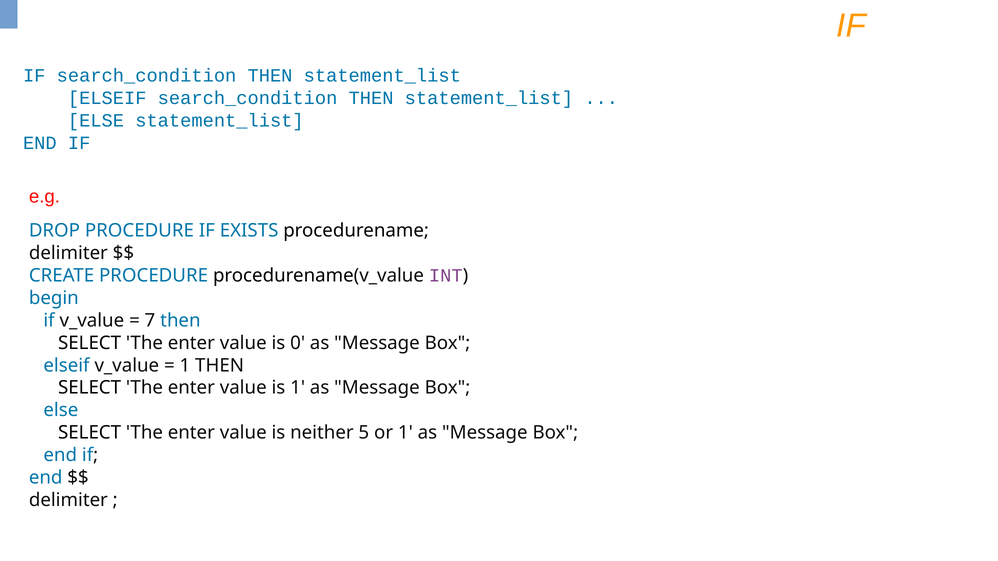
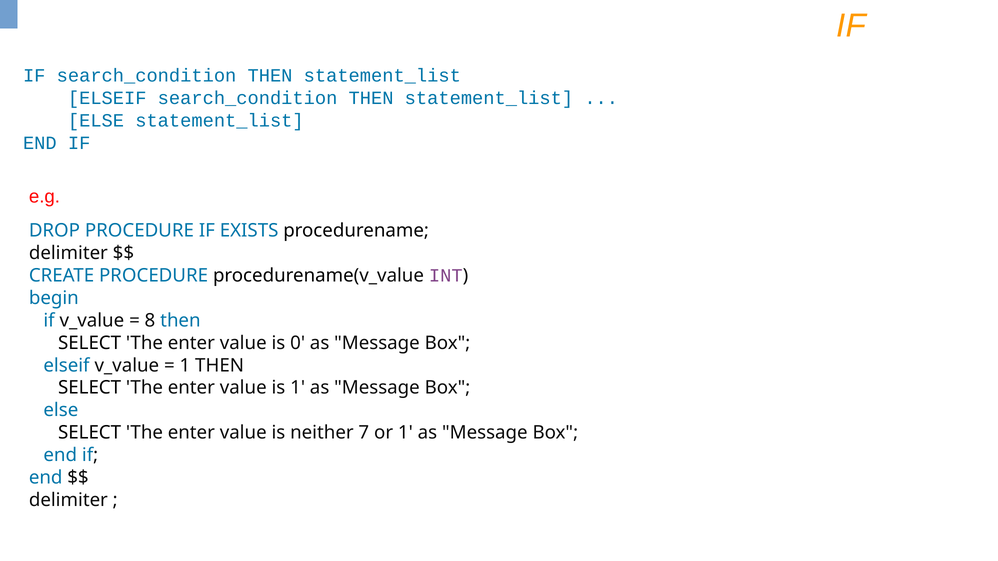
7: 7 -> 8 (150, 321)
5: 5 -> 7 (364, 433)
